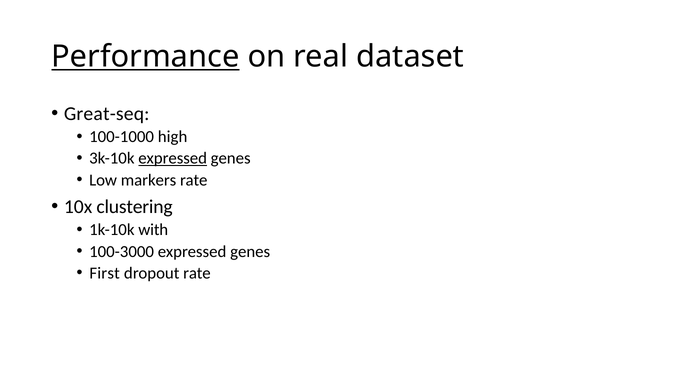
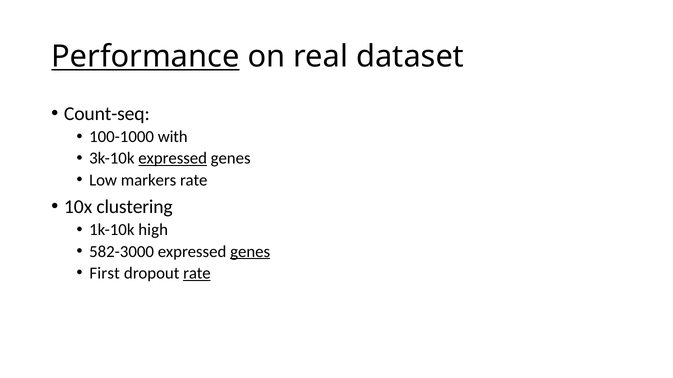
Great-seq: Great-seq -> Count-seq (107, 114)
high: high -> with (173, 137)
with: with -> high (153, 230)
100-3000: 100-3000 -> 582-3000 (122, 252)
genes underline: none -> present (250, 252)
rate underline: none -> present (197, 274)
